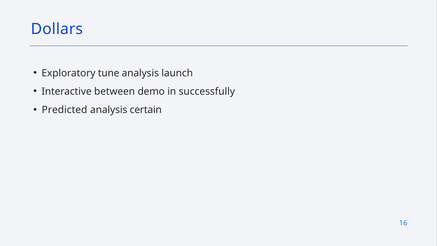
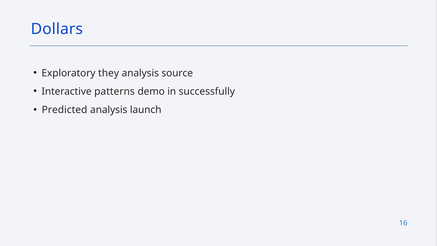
tune: tune -> they (109, 73)
launch: launch -> source (177, 73)
between: between -> patterns (115, 91)
certain: certain -> launch (146, 110)
